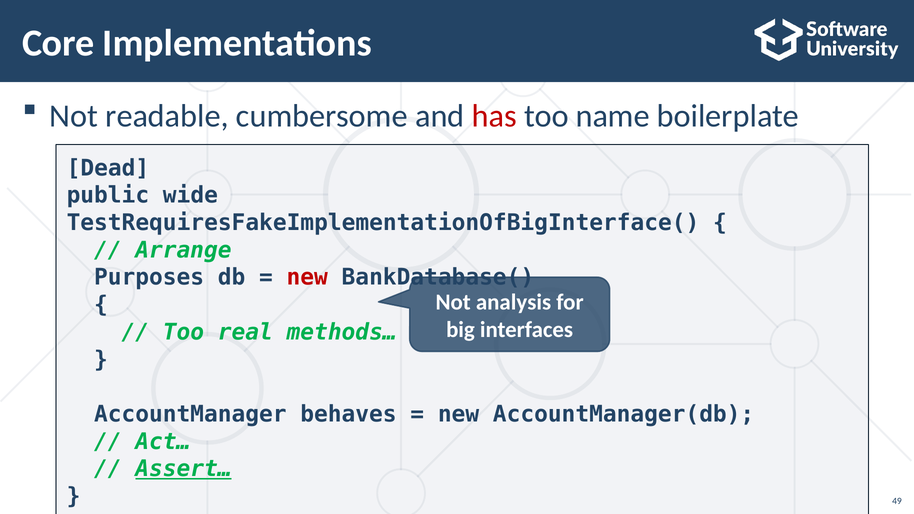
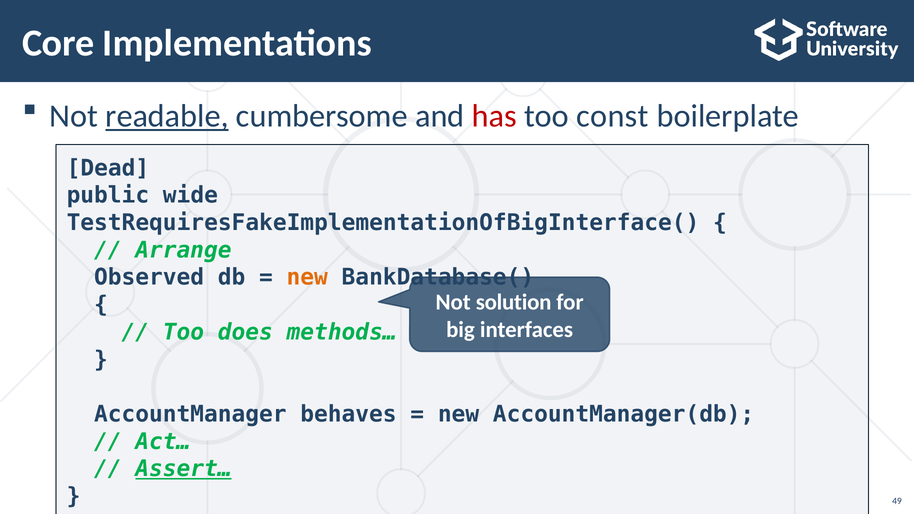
readable underline: none -> present (167, 116)
name: name -> const (613, 116)
Purposes: Purposes -> Observed (149, 277)
new colour: red -> orange (307, 277)
analysis: analysis -> solution (514, 302)
real: real -> does (245, 332)
